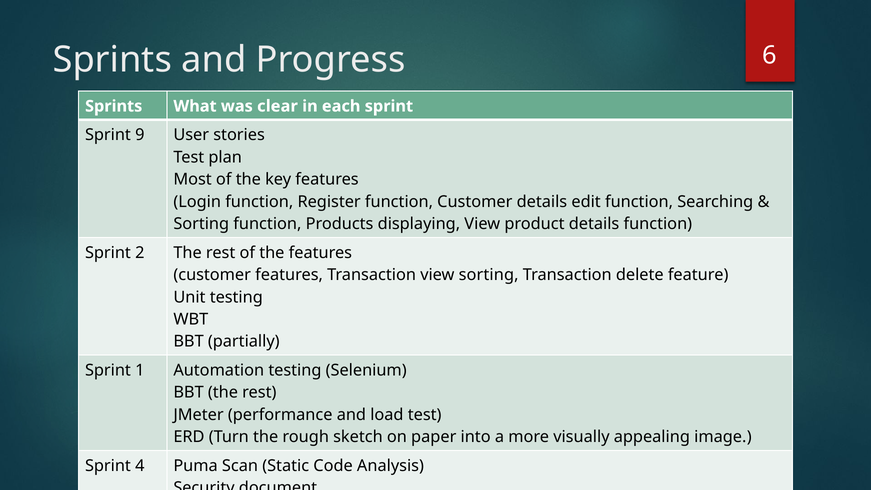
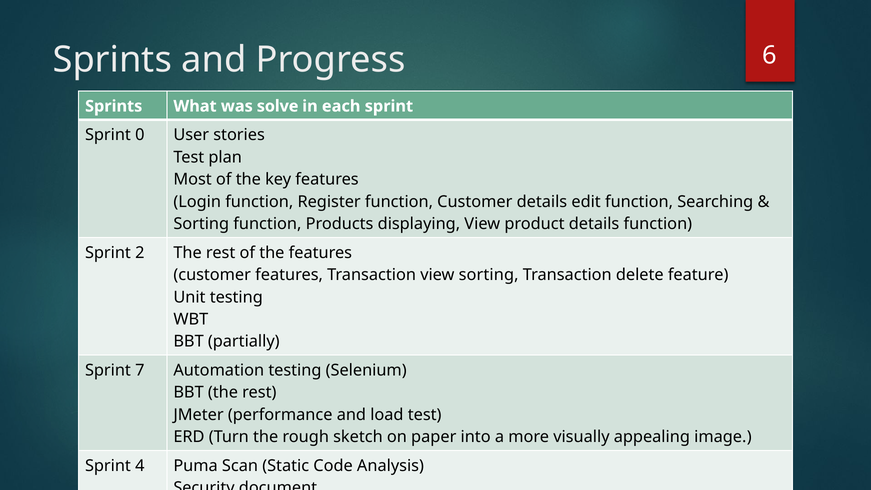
clear: clear -> solve (278, 106)
9: 9 -> 0 (140, 135)
1: 1 -> 7 (140, 370)
